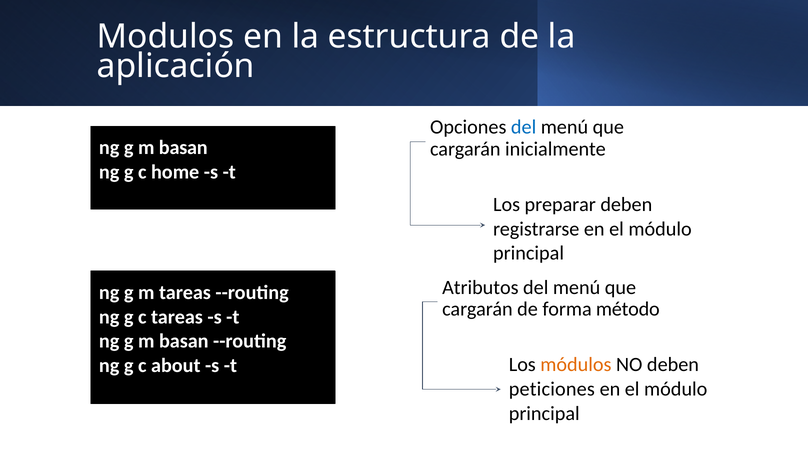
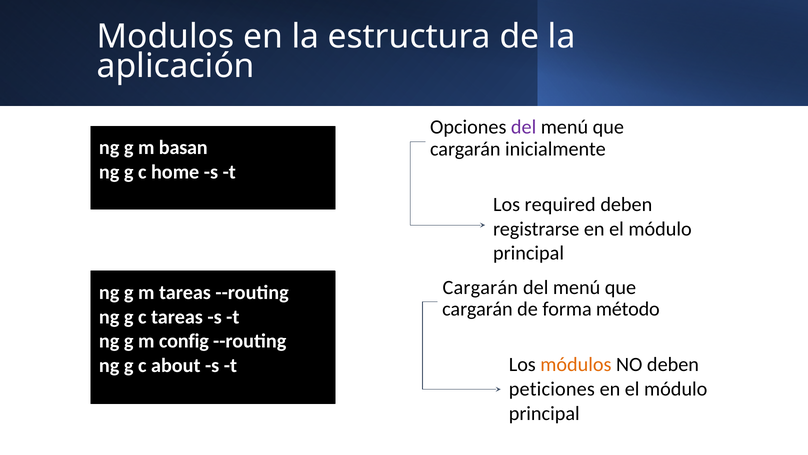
del colour: blue -> purple (524, 127)
preparar: preparar -> required (560, 204)
Atributos: Atributos -> Cargarán (480, 287)
basan: basan -> config (184, 341)
